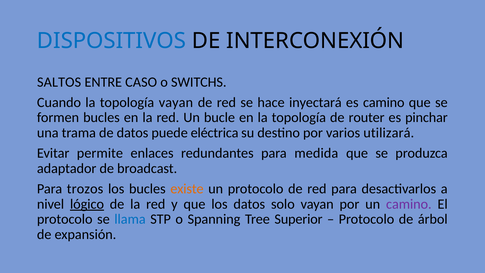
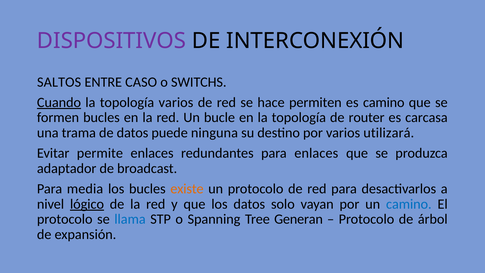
DISPOSITIVOS colour: blue -> purple (111, 41)
Cuando underline: none -> present (59, 102)
topología vayan: vayan -> varios (176, 102)
inyectará: inyectará -> permiten (315, 102)
pinchar: pinchar -> carcasa (426, 118)
eléctrica: eléctrica -> ninguna (214, 133)
para medida: medida -> enlaces (316, 153)
trozos: trozos -> media (85, 189)
camino colour: purple -> blue (409, 204)
Superior: Superior -> Generan (299, 219)
